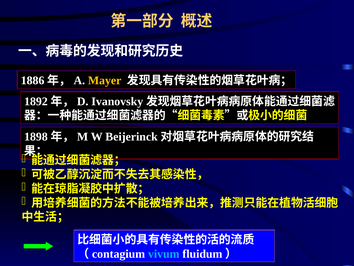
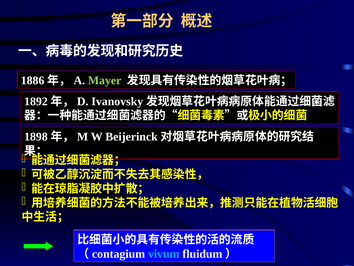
Mayer colour: yellow -> light green (105, 80)
